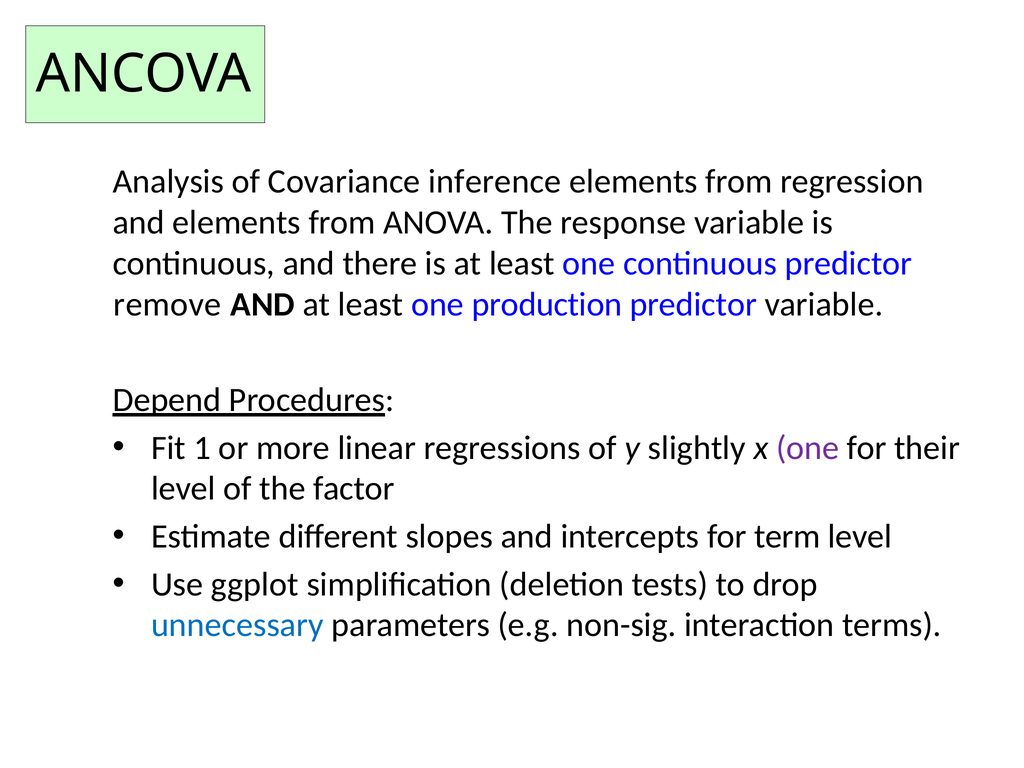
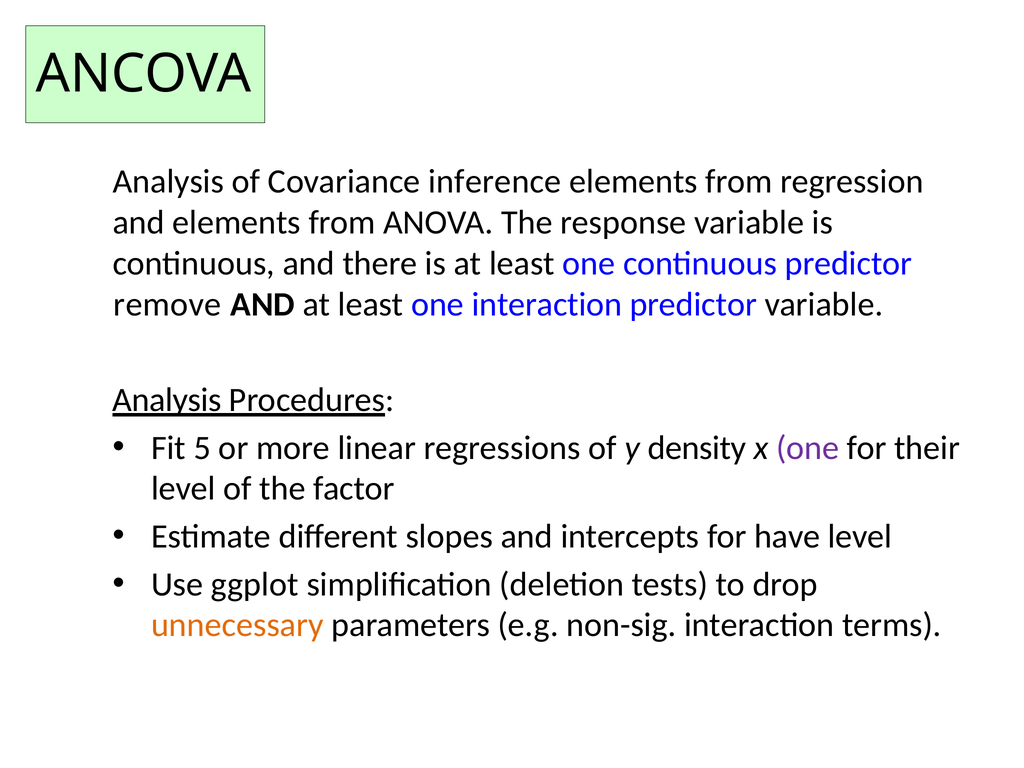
one production: production -> interaction (547, 304)
Depend: Depend -> Analysis (167, 400)
1: 1 -> 5 (202, 448)
slightly: slightly -> density (697, 448)
term: term -> have (787, 536)
unnecessary colour: blue -> orange (237, 625)
